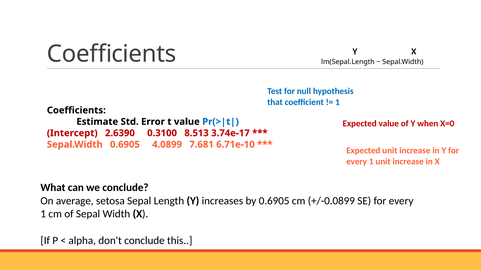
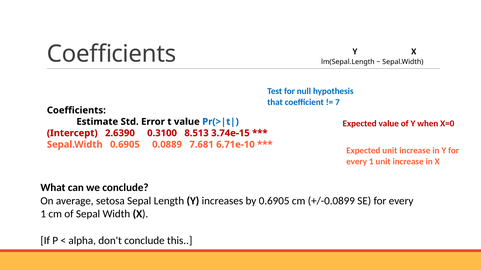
1: 1 -> 7 (337, 102)
3.74e-17: 3.74e-17 -> 3.74e-15 (230, 133)
4.0899: 4.0899 -> 0.0889 (167, 145)
